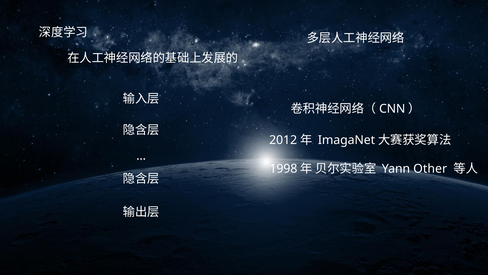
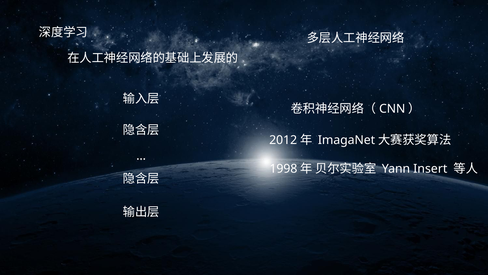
Other: Other -> Insert (430, 169)
